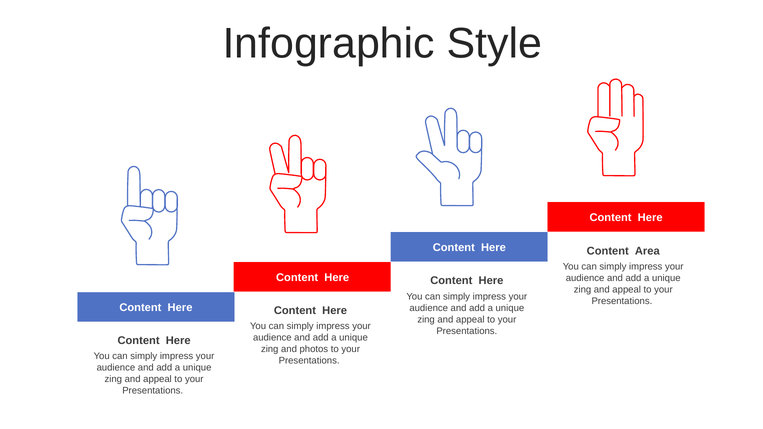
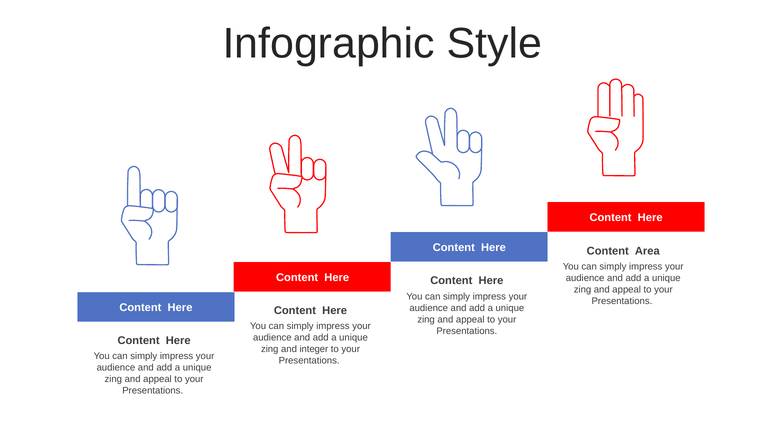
photos: photos -> integer (314, 349)
